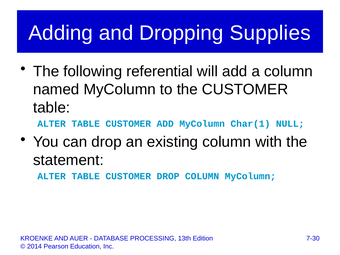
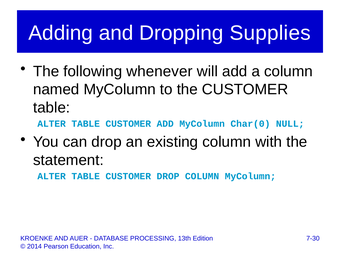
referential: referential -> whenever (160, 71)
Char(1: Char(1 -> Char(0 (250, 124)
